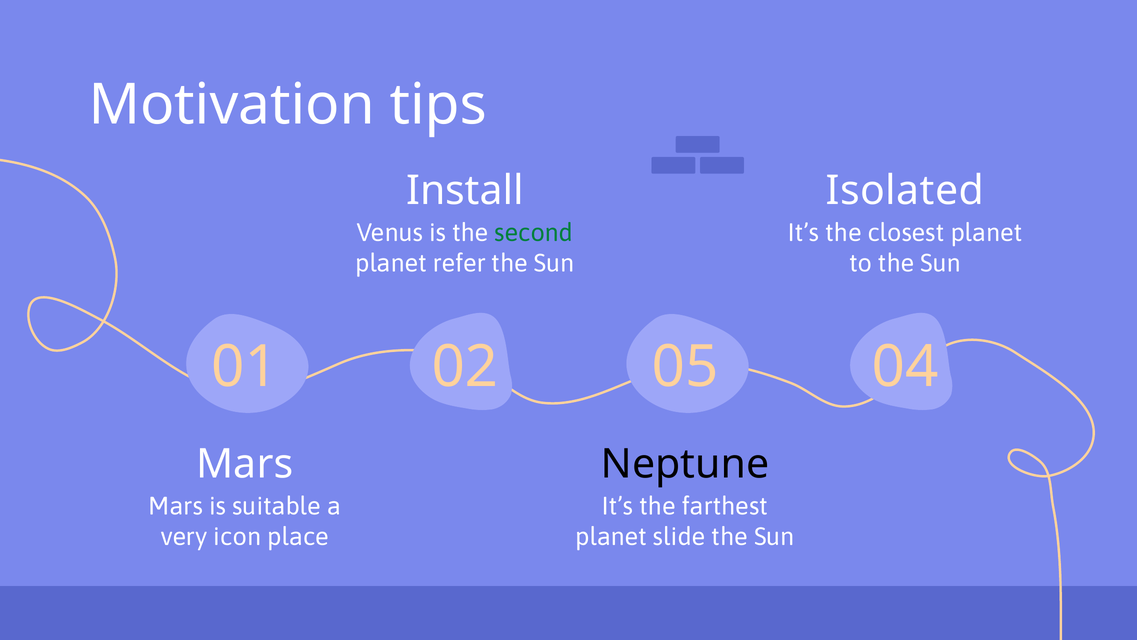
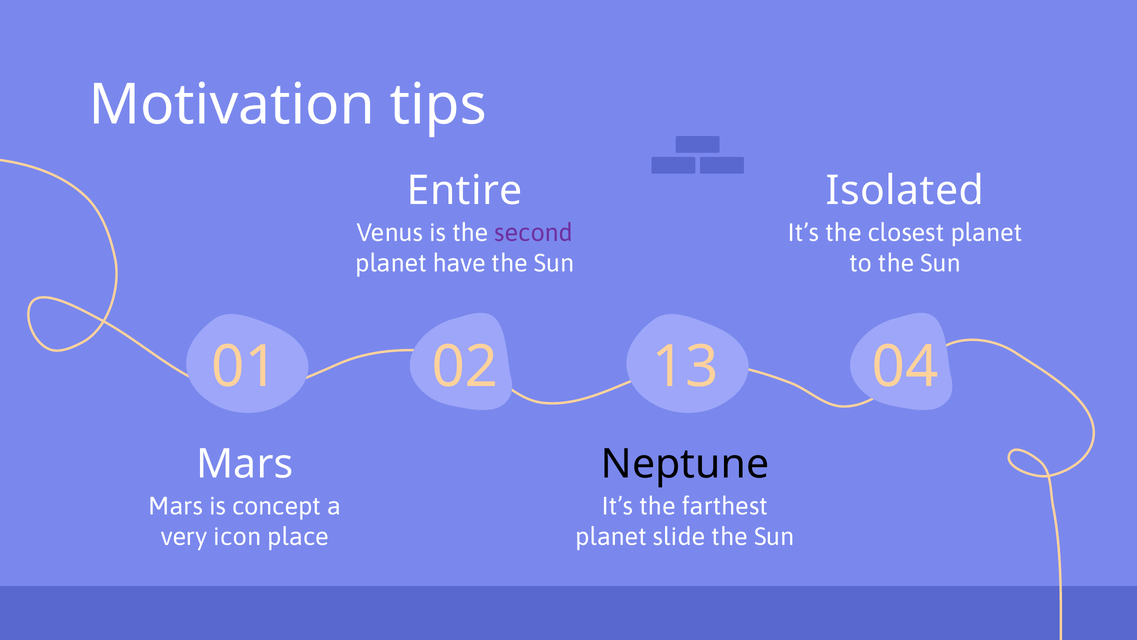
Install: Install -> Entire (465, 191)
second colour: green -> purple (534, 233)
refer: refer -> have (459, 263)
05: 05 -> 13 (685, 367)
suitable: suitable -> concept (277, 506)
